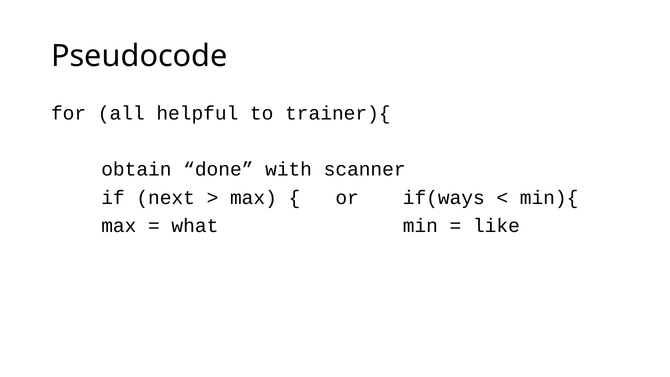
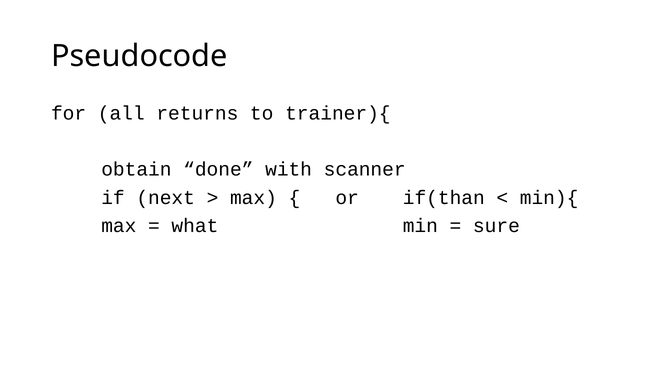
helpful: helpful -> returns (197, 113)
if(ways: if(ways -> if(than (444, 198)
like: like -> sure (496, 226)
